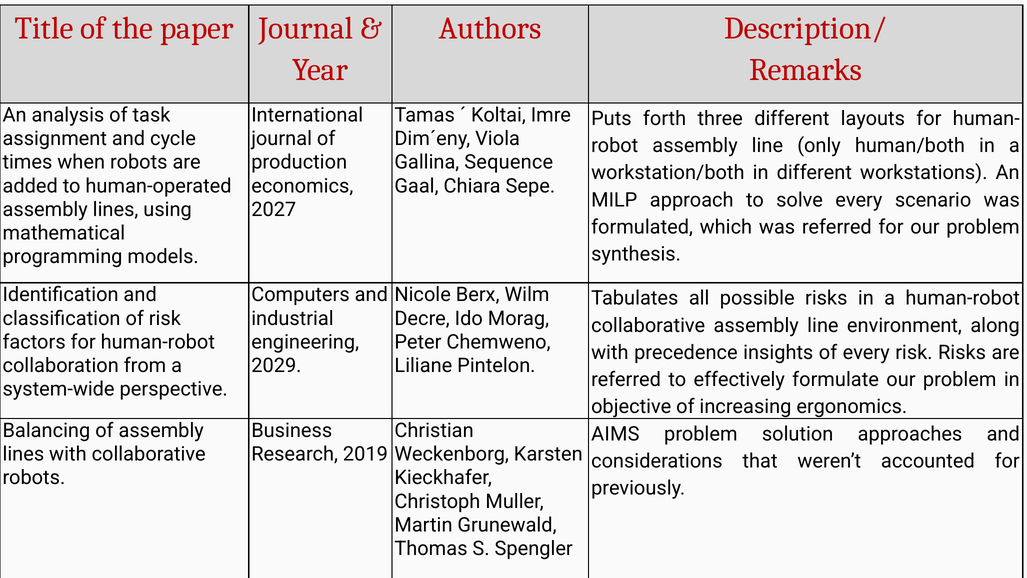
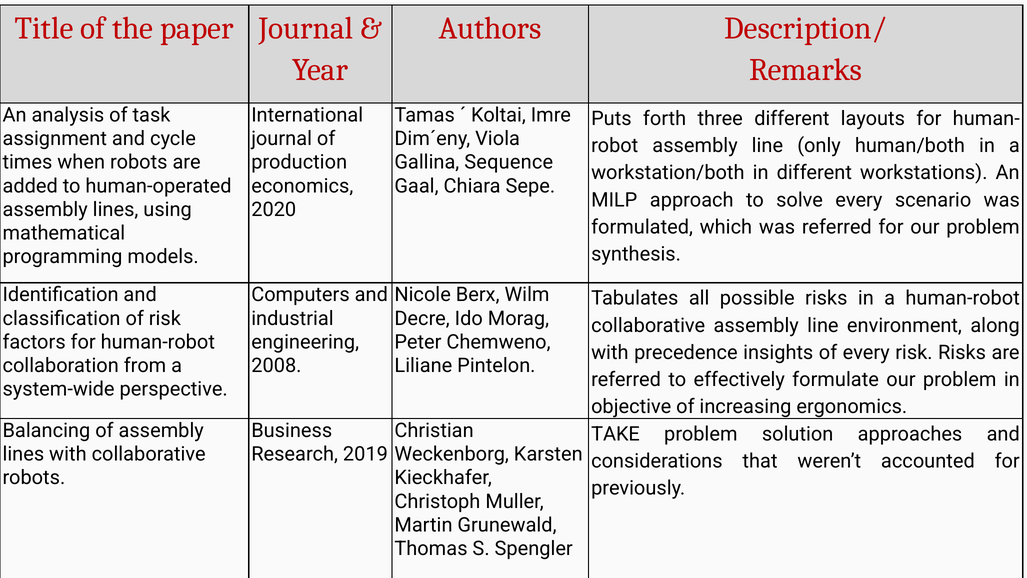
2027: 2027 -> 2020 (274, 209)
2029: 2029 -> 2008 (276, 365)
AIMS: AIMS -> TAKE (616, 434)
